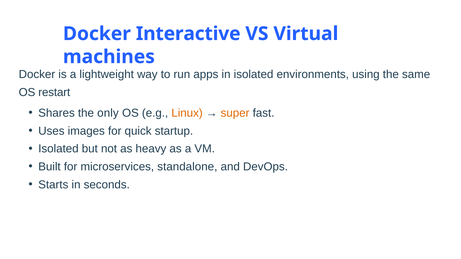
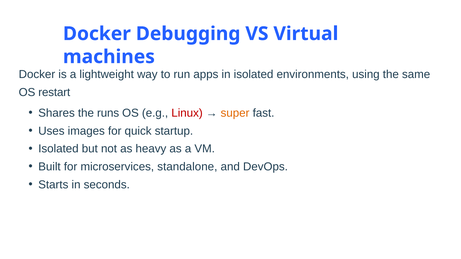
Interactive: Interactive -> Debugging (188, 34)
only: only -> runs (108, 113)
Linux colour: orange -> red (187, 113)
